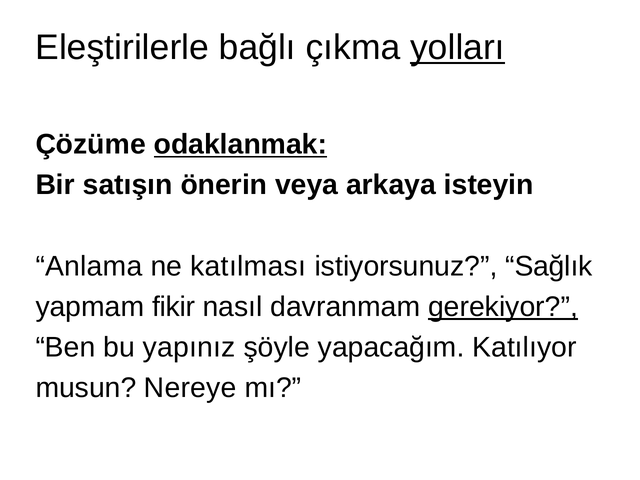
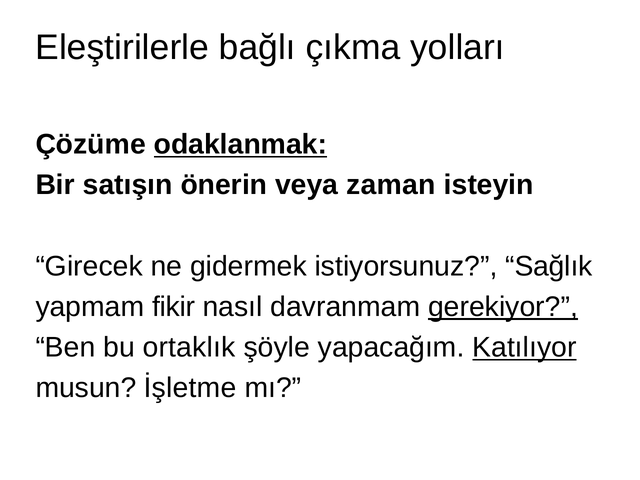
yolları underline: present -> none (457, 48)
arkaya: arkaya -> zaman (391, 185)
Anlama: Anlama -> Girecek (89, 266)
katılması: katılması -> gidermek (248, 266)
yapınız: yapınız -> ortaklık (189, 347)
Katılıyor underline: none -> present (524, 347)
Nereye: Nereye -> İşletme (190, 388)
